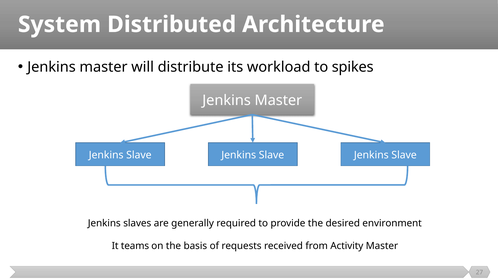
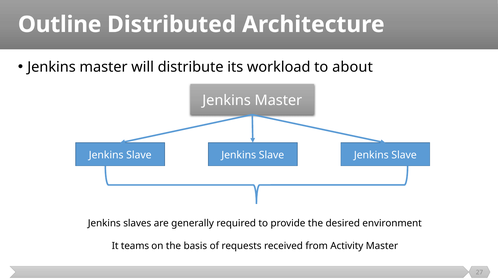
System: System -> Outline (60, 25)
spikes: spikes -> about (353, 67)
